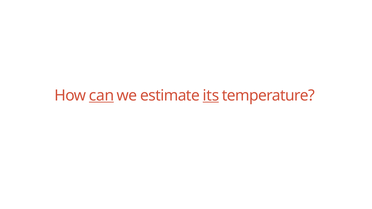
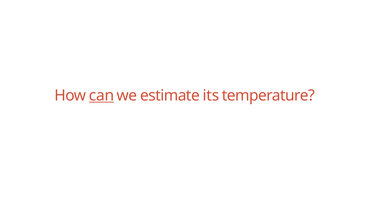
its underline: present -> none (211, 96)
